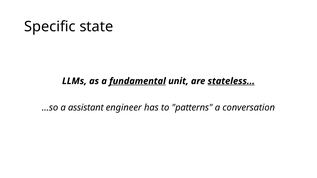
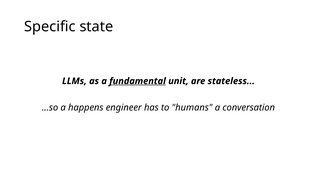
stateless underline: present -> none (231, 81)
assistant: assistant -> happens (86, 108)
patterns: patterns -> humans (192, 108)
